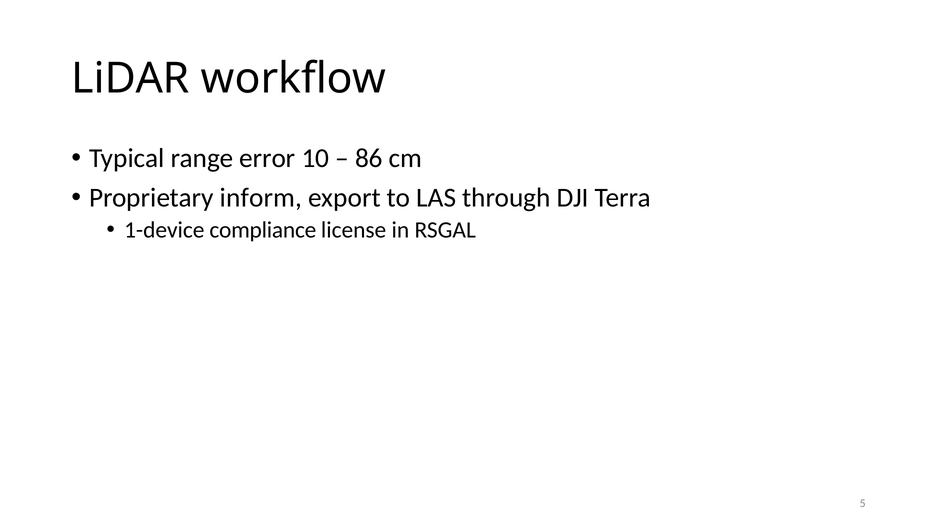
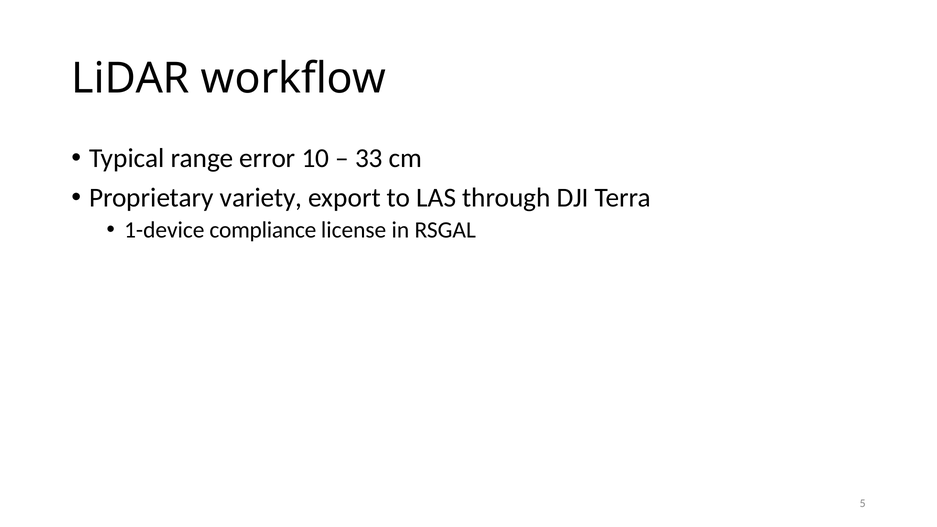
86: 86 -> 33 (369, 158)
inform: inform -> variety (261, 198)
